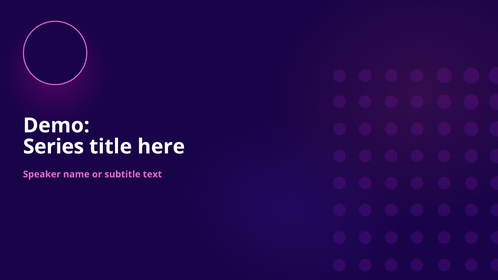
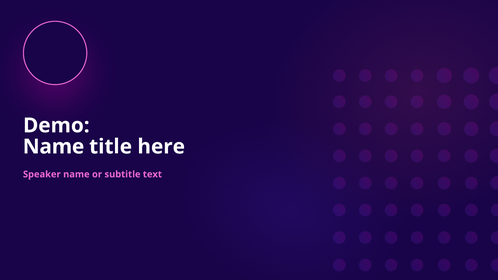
Series: Series -> Name (53, 147)
